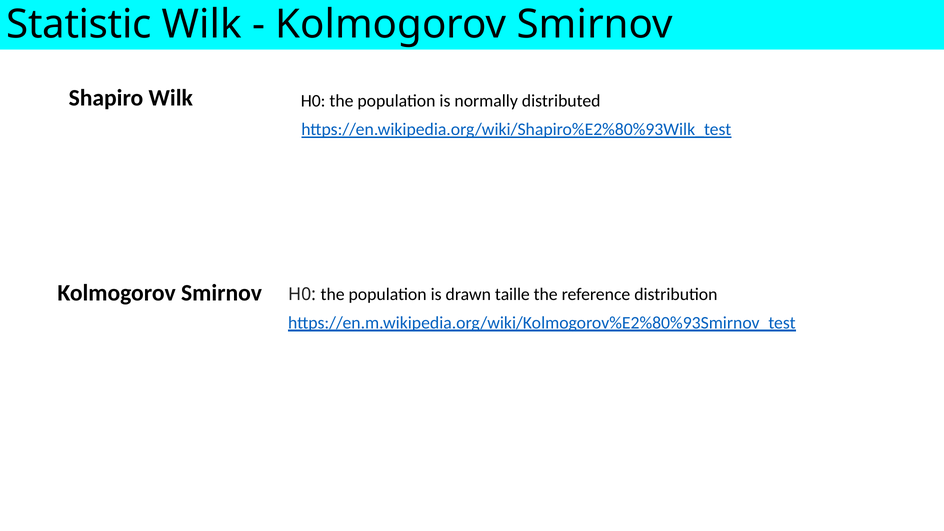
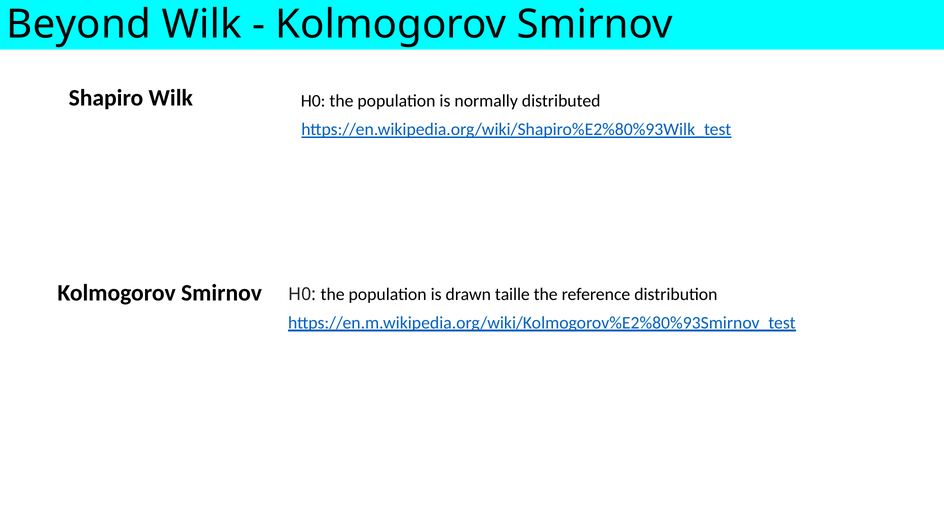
Statistic: Statistic -> Beyond (79, 25)
